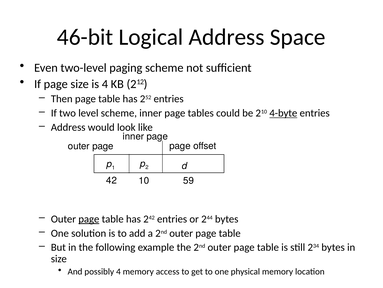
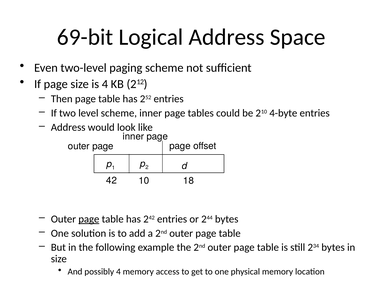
46-bit: 46-bit -> 69-bit (85, 37)
4-byte underline: present -> none (283, 113)
59: 59 -> 18 (189, 180)
